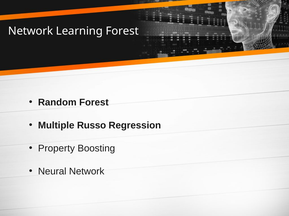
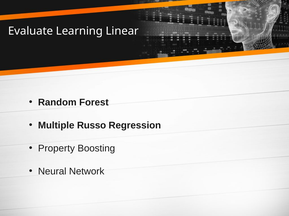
Network: Network -> Evaluate (31, 31)
Learning Forest: Forest -> Linear (122, 31)
